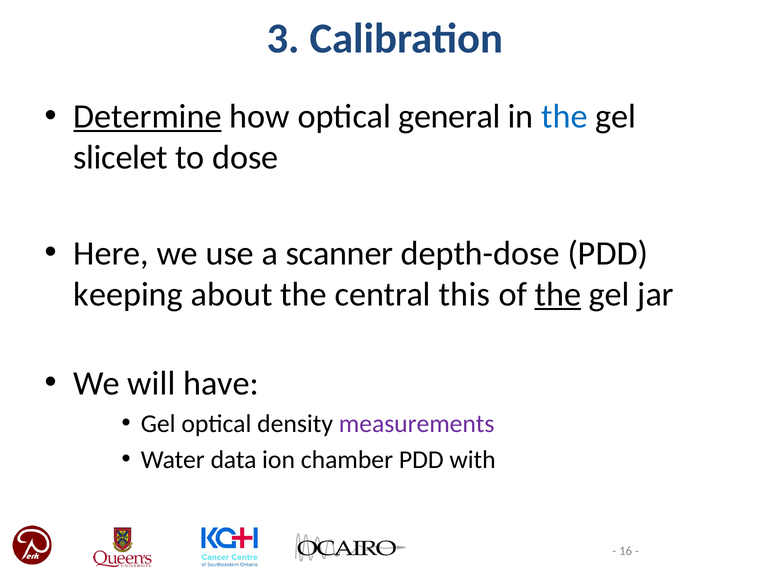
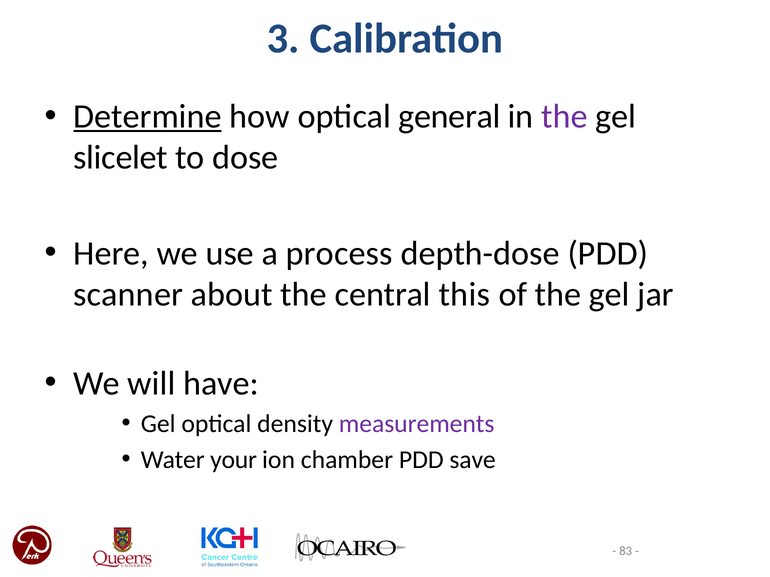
the colour: blue -> purple (564, 117)
scanner: scanner -> process (339, 254)
keeping: keeping -> scanner (128, 295)
the underline: present -> none (558, 295)
data: data -> your (234, 460)
with: with -> save (473, 460)
16: 16 -> 83 (626, 551)
